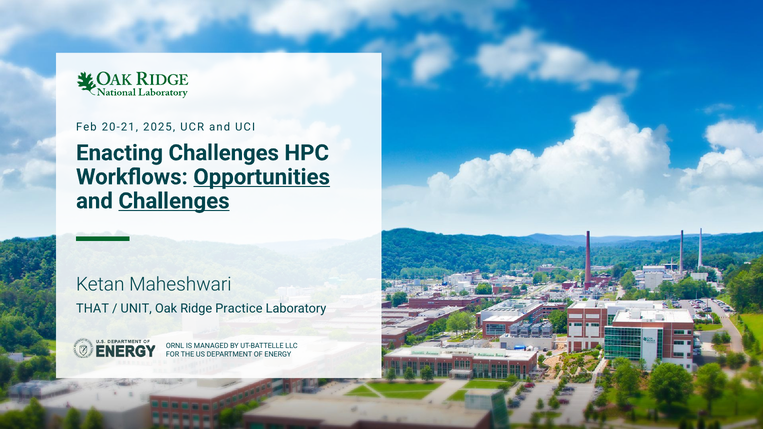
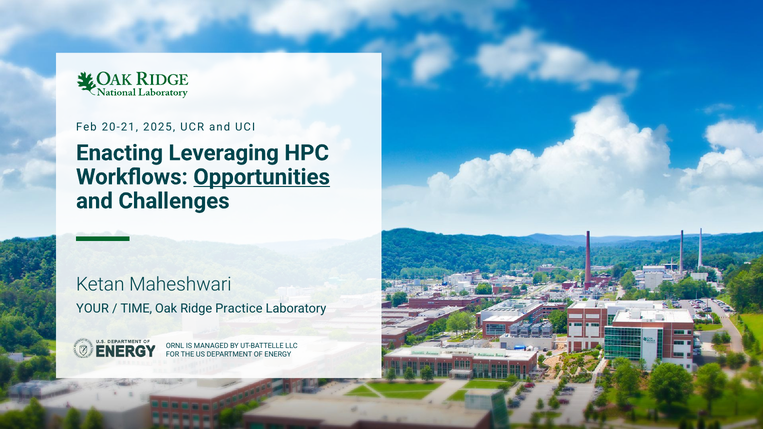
Enacting Challenges: Challenges -> Leveraging (224, 153)
Challenges underline: present -> none (174, 201)
THAT: THAT -> YOUR (93, 309)
UNIT: UNIT -> TIME (136, 309)
